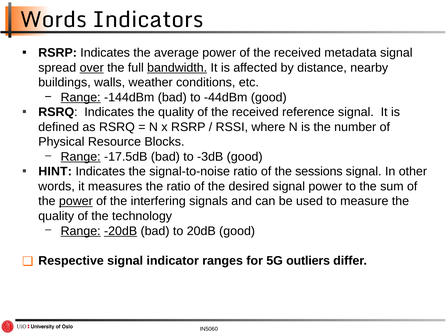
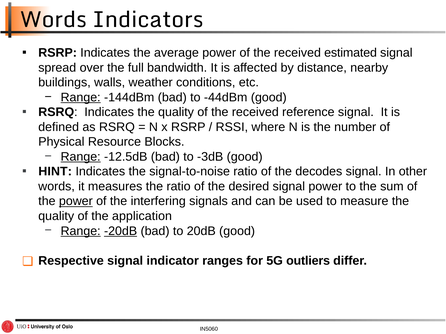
metadata: metadata -> estimated (351, 53)
over underline: present -> none (92, 68)
bandwidth underline: present -> none (177, 68)
-17.5dB: -17.5dB -> -12.5dB (126, 157)
sessions: sessions -> decodes (319, 172)
technology: technology -> application (142, 216)
